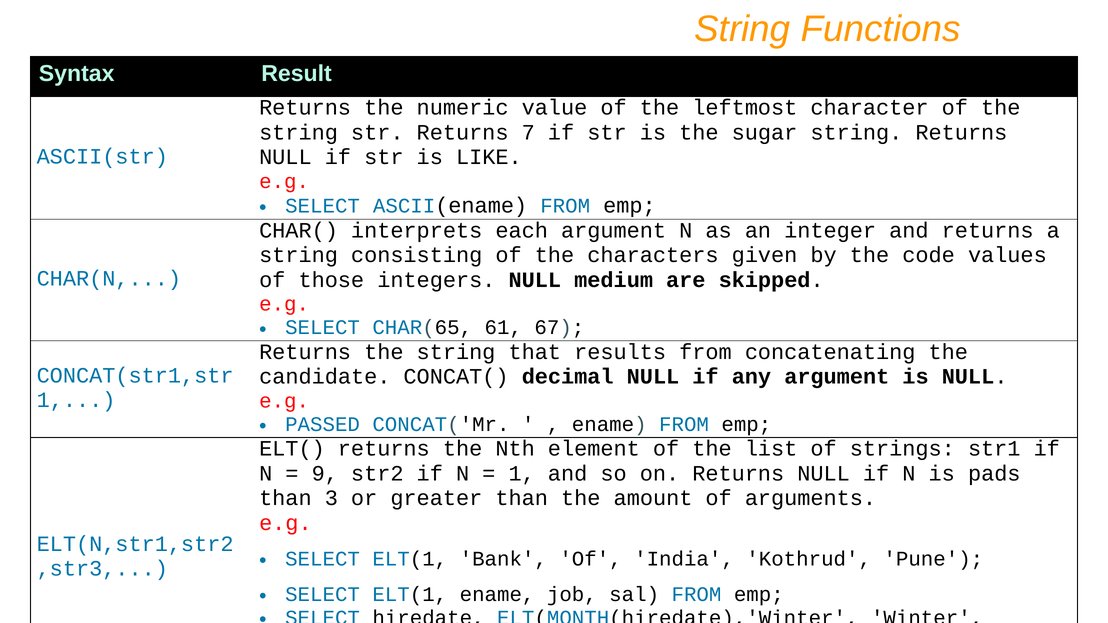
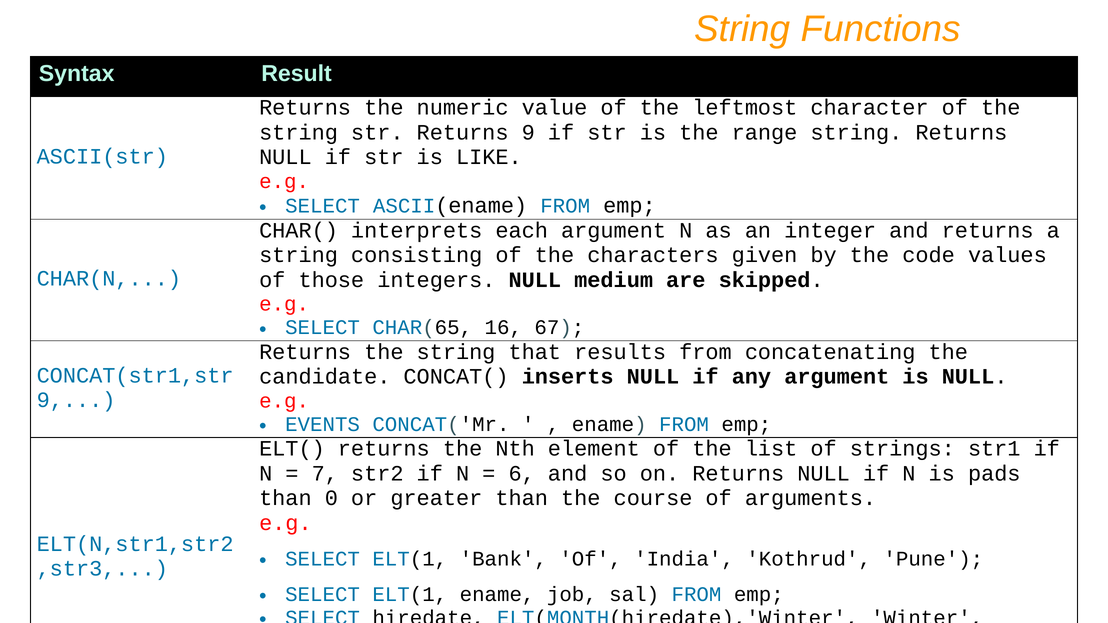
Returns 7: 7 -> 9 (528, 132)
sugar: sugar -> range (765, 132)
61: 61 -> 16 (503, 328)
decimal: decimal -> inserts (568, 377)
1: 1 -> 9 (76, 400)
PASSED: PASSED -> EVENTS (323, 425)
9: 9 -> 7 (325, 473)
1: 1 -> 6 (522, 473)
3: 3 -> 0 (331, 498)
amount: amount -> course (653, 498)
